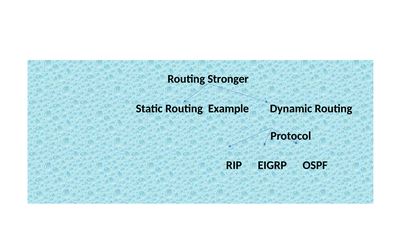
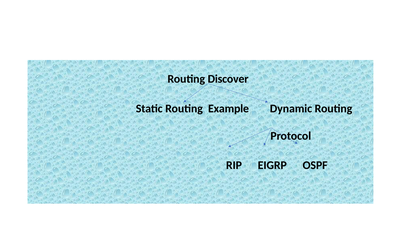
Stronger: Stronger -> Discover (228, 79)
